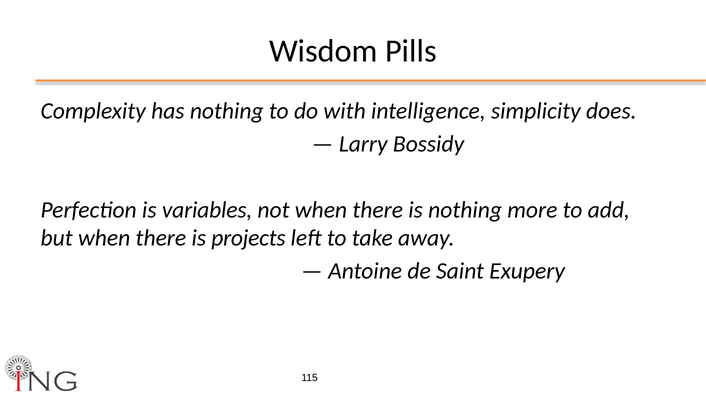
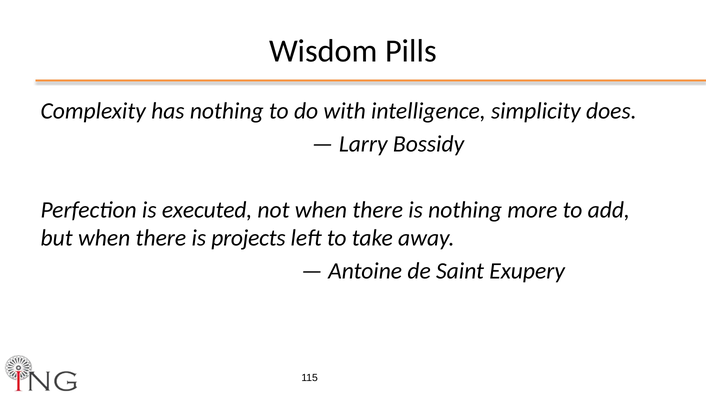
variables: variables -> executed (207, 210)
